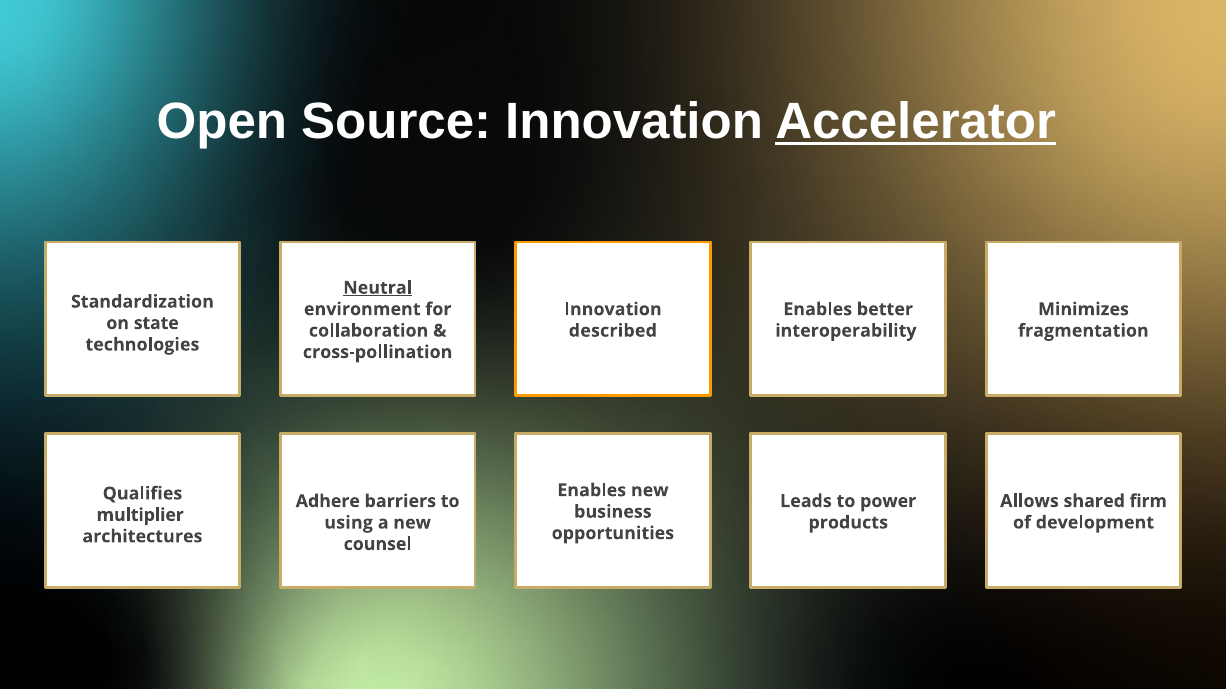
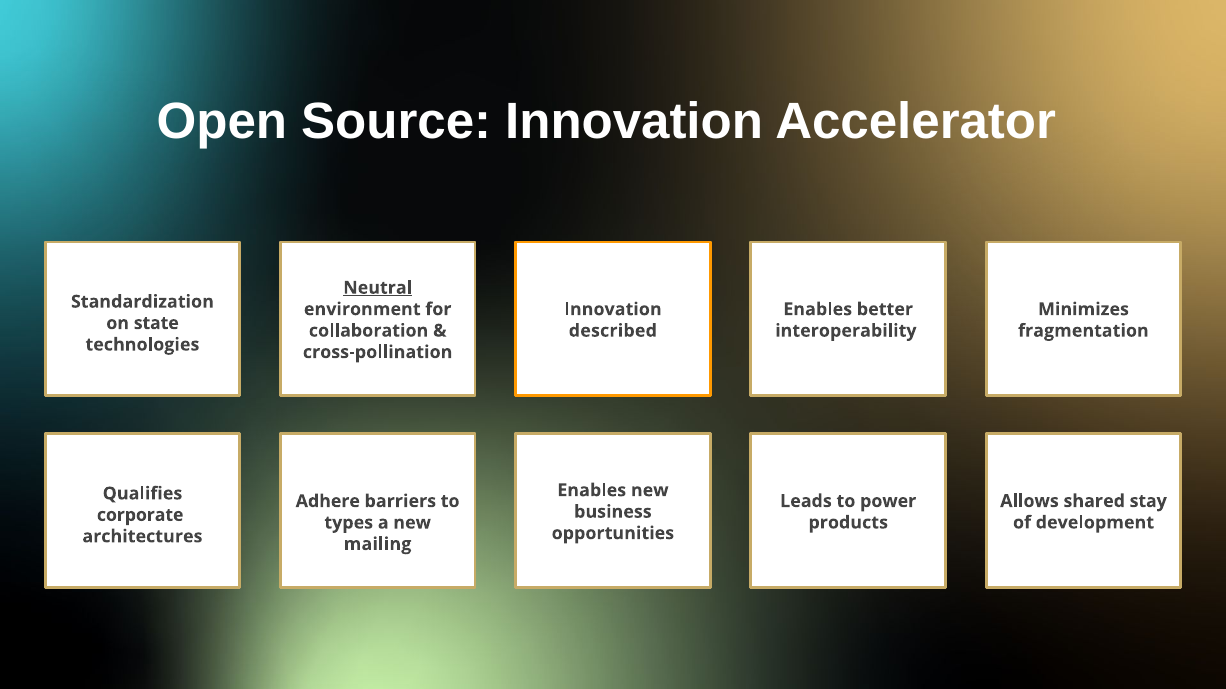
Accelerator underline: present -> none (916, 122)
firm: firm -> stay (1148, 502)
multiplier: multiplier -> corporate (140, 515)
using: using -> types (349, 523)
counsel: counsel -> mailing (378, 545)
